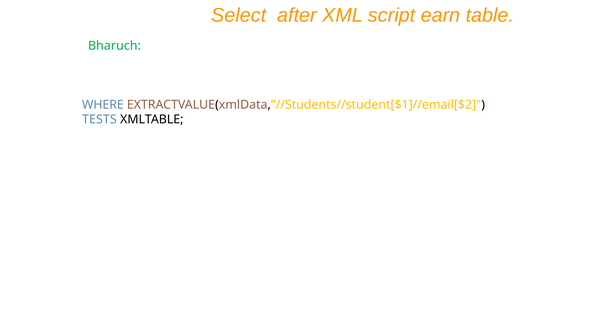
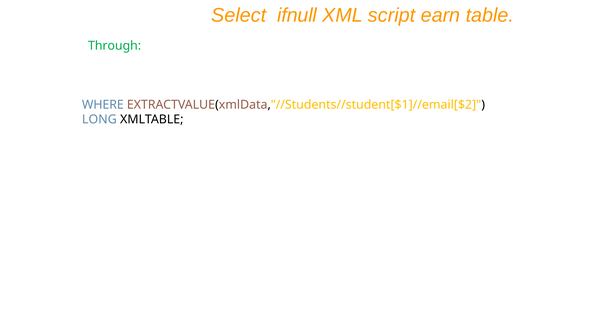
after: after -> ifnull (297, 15)
Bharuch: Bharuch -> Through (115, 46)
TESTS: TESTS -> LONG (99, 119)
